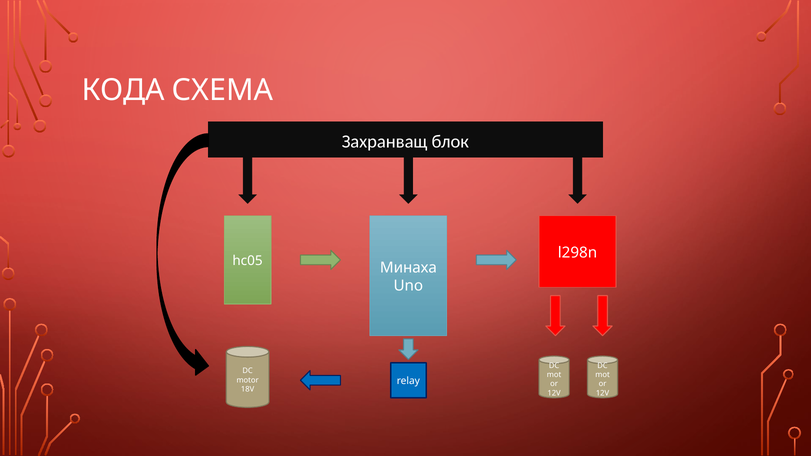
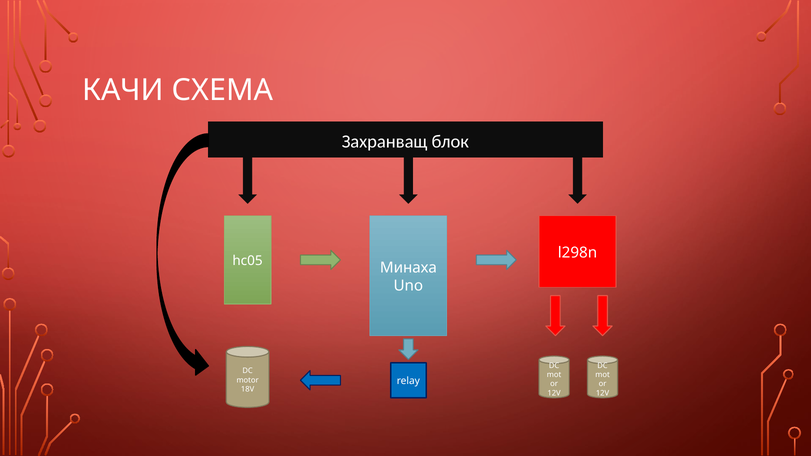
КОДА: КОДА -> КАЧИ (123, 90)
